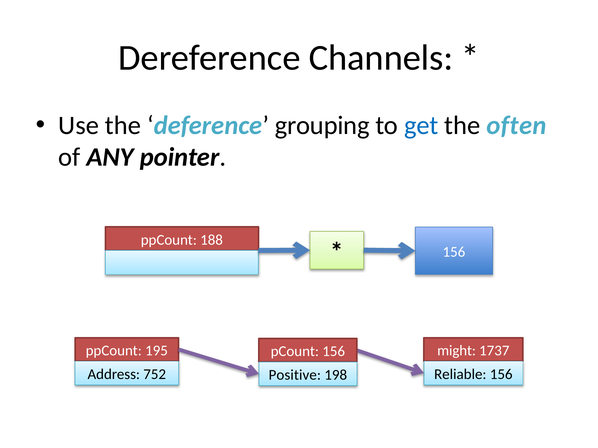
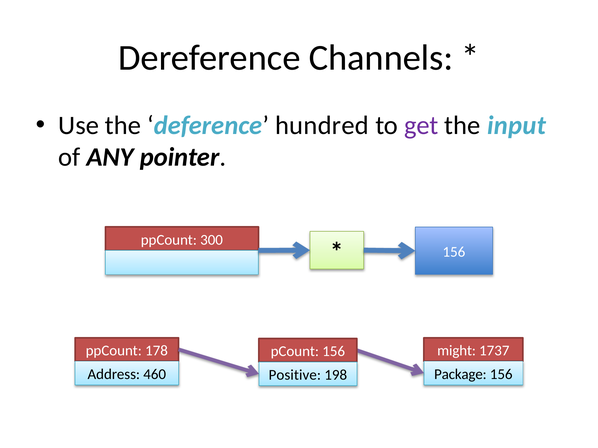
grouping: grouping -> hundred (322, 125)
get colour: blue -> purple (421, 125)
often: often -> input (516, 125)
188: 188 -> 300 (212, 240)
195: 195 -> 178 (156, 351)
752: 752 -> 460 (155, 375)
Reliable: Reliable -> Package (460, 375)
